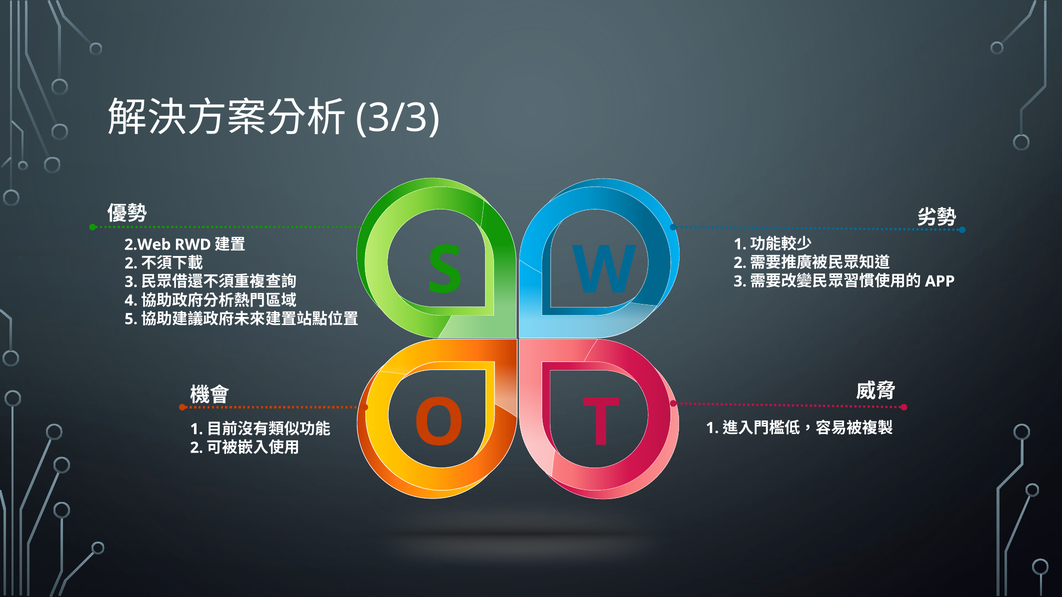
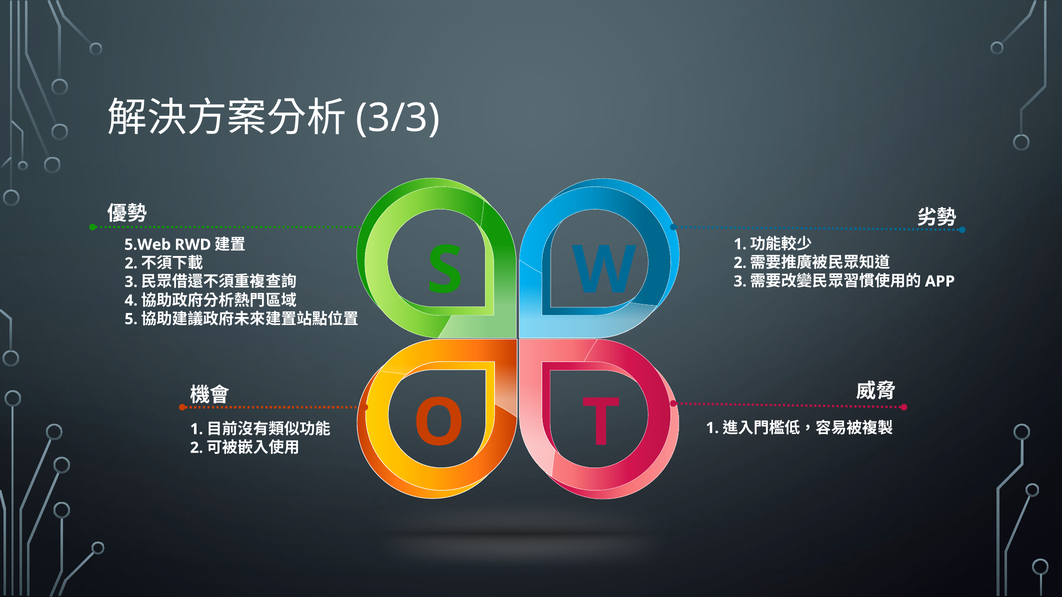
2.Web: 2.Web -> 5.Web (148, 245)
